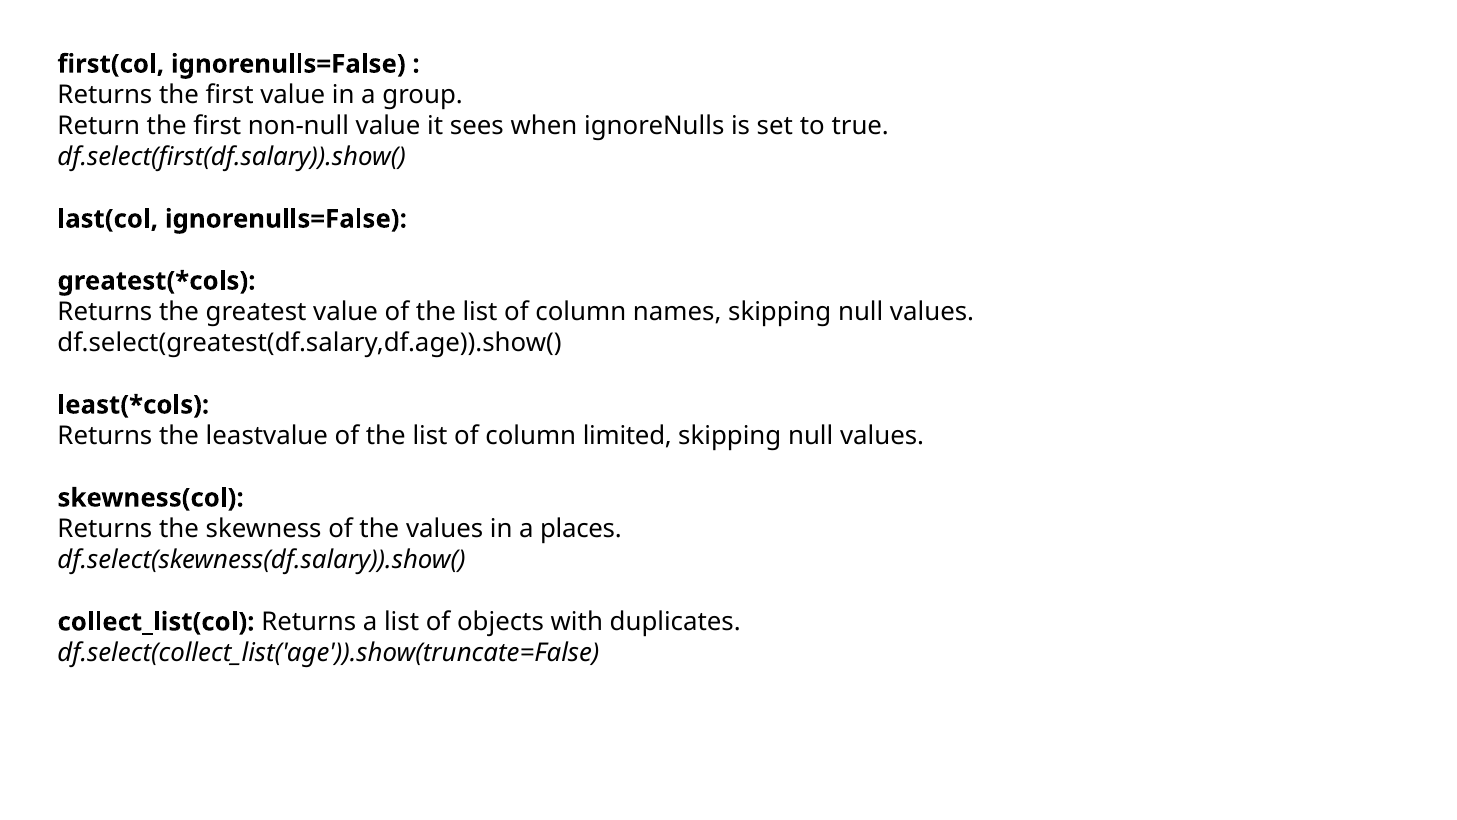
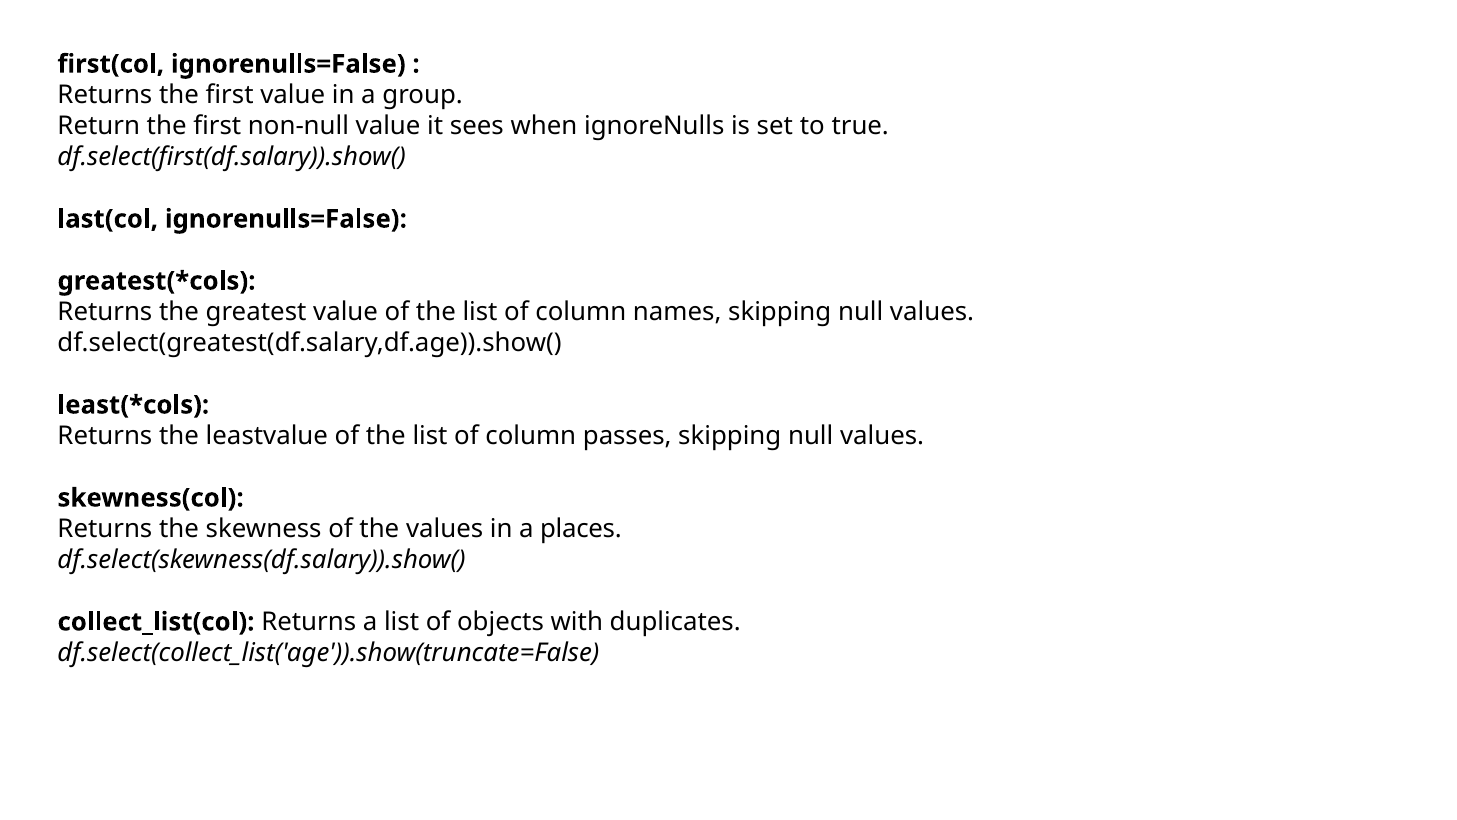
limited: limited -> passes (627, 436)
